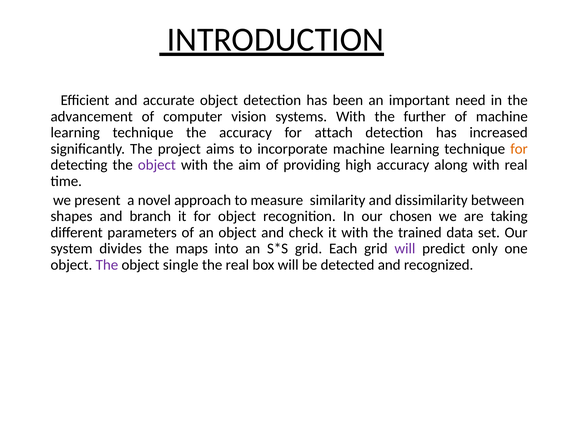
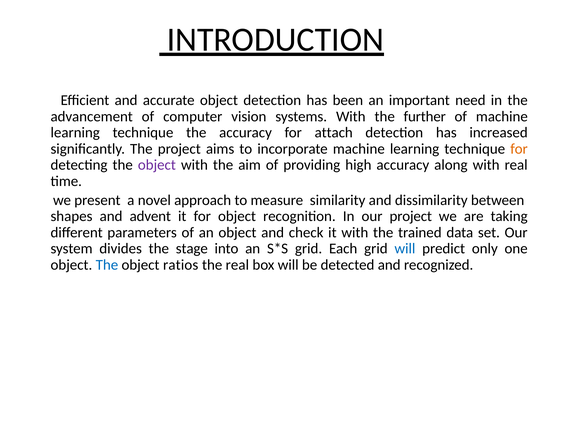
branch: branch -> advent (150, 216)
our chosen: chosen -> project (411, 216)
maps: maps -> stage (192, 248)
will colour: purple -> blue (405, 248)
The colour: purple -> blue (107, 264)
single: single -> ratios (181, 264)
